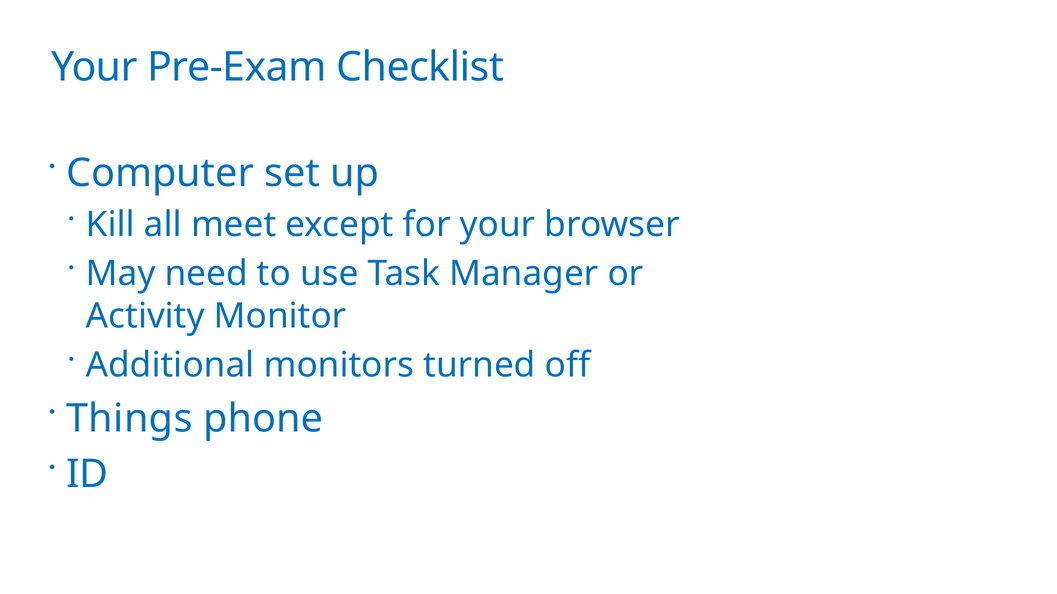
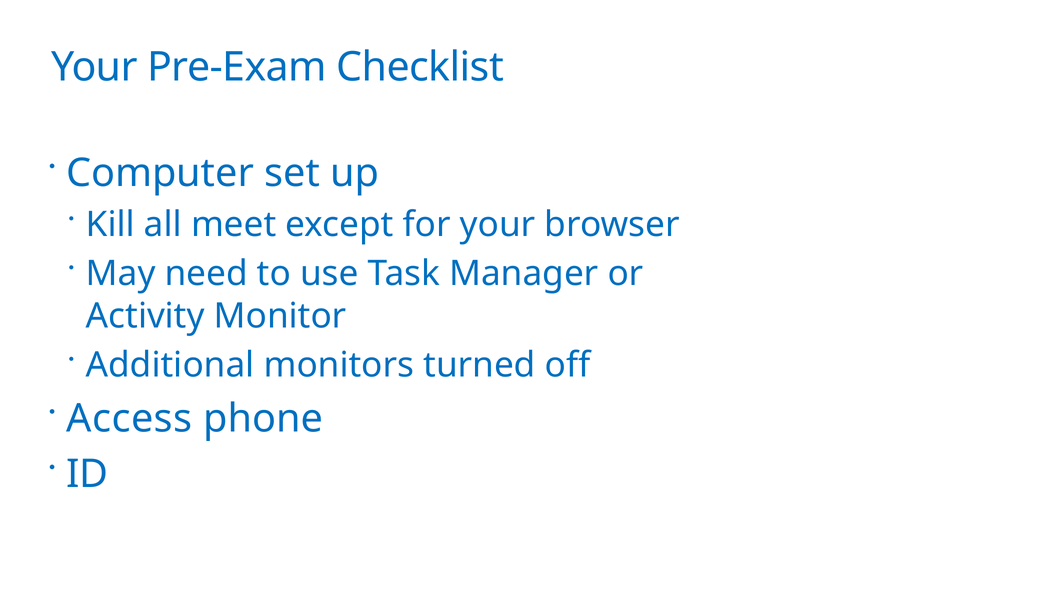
Things: Things -> Access (129, 419)
